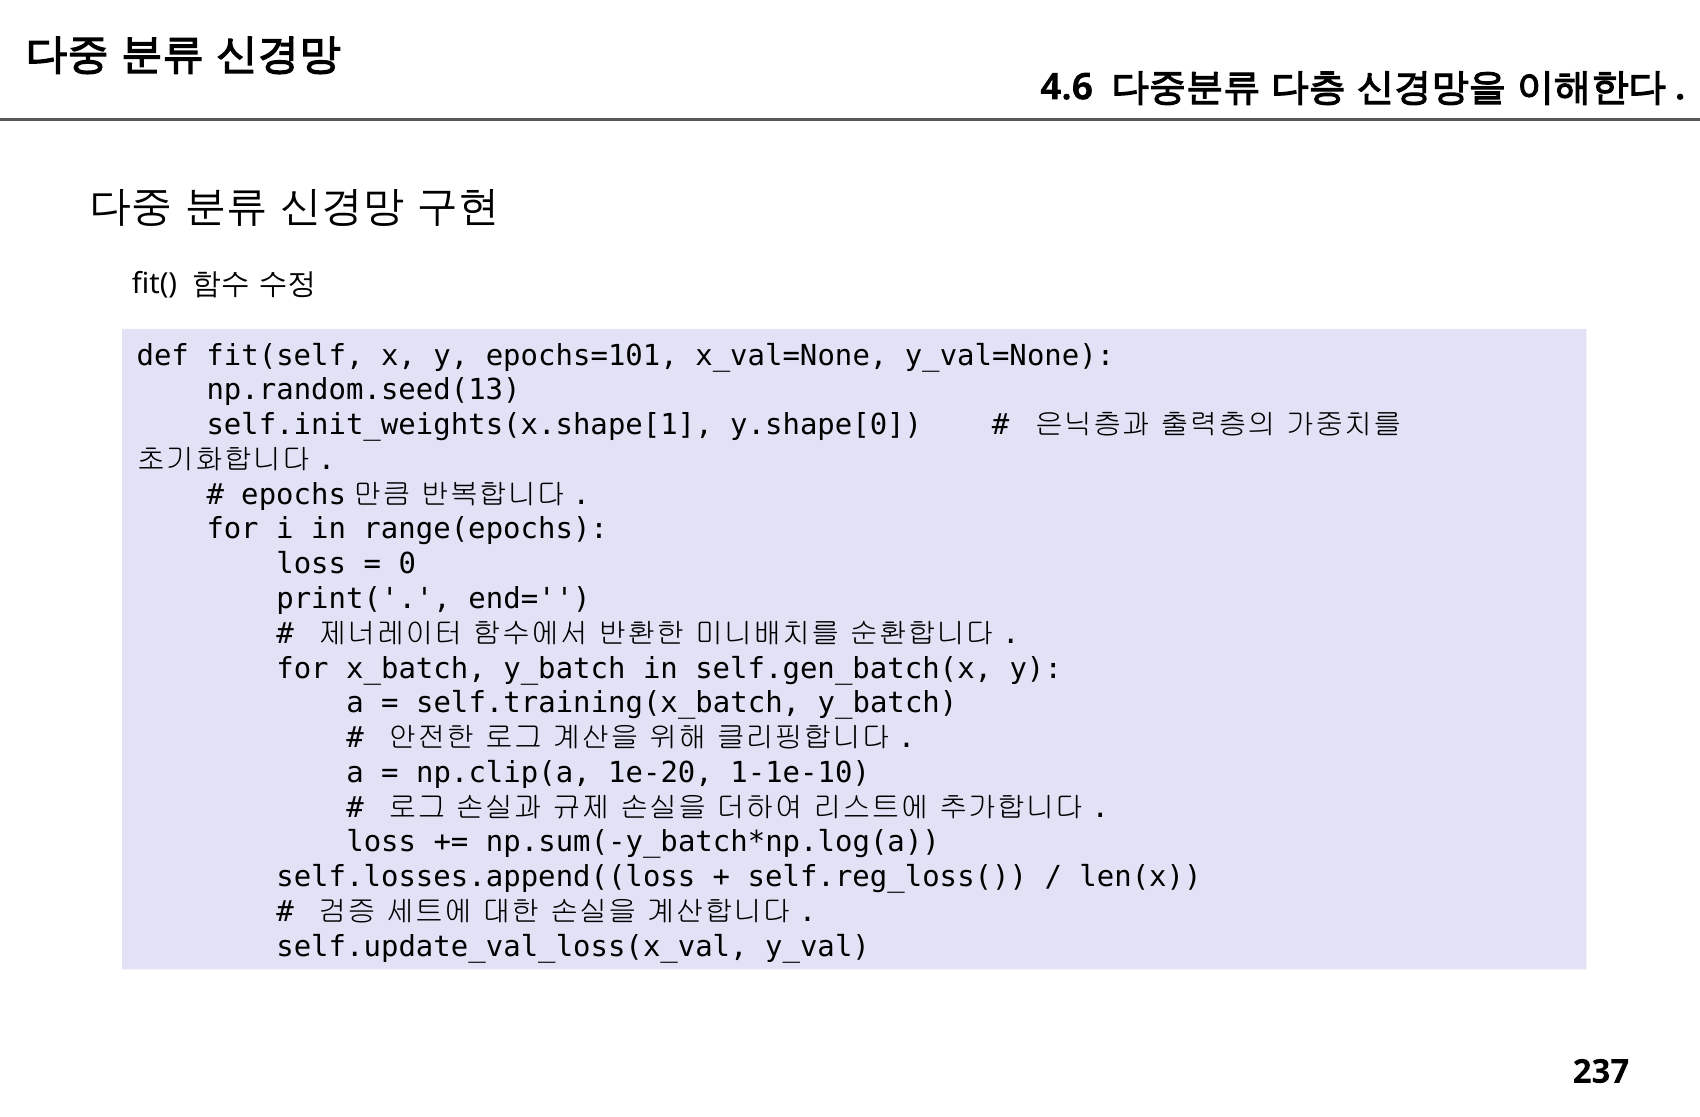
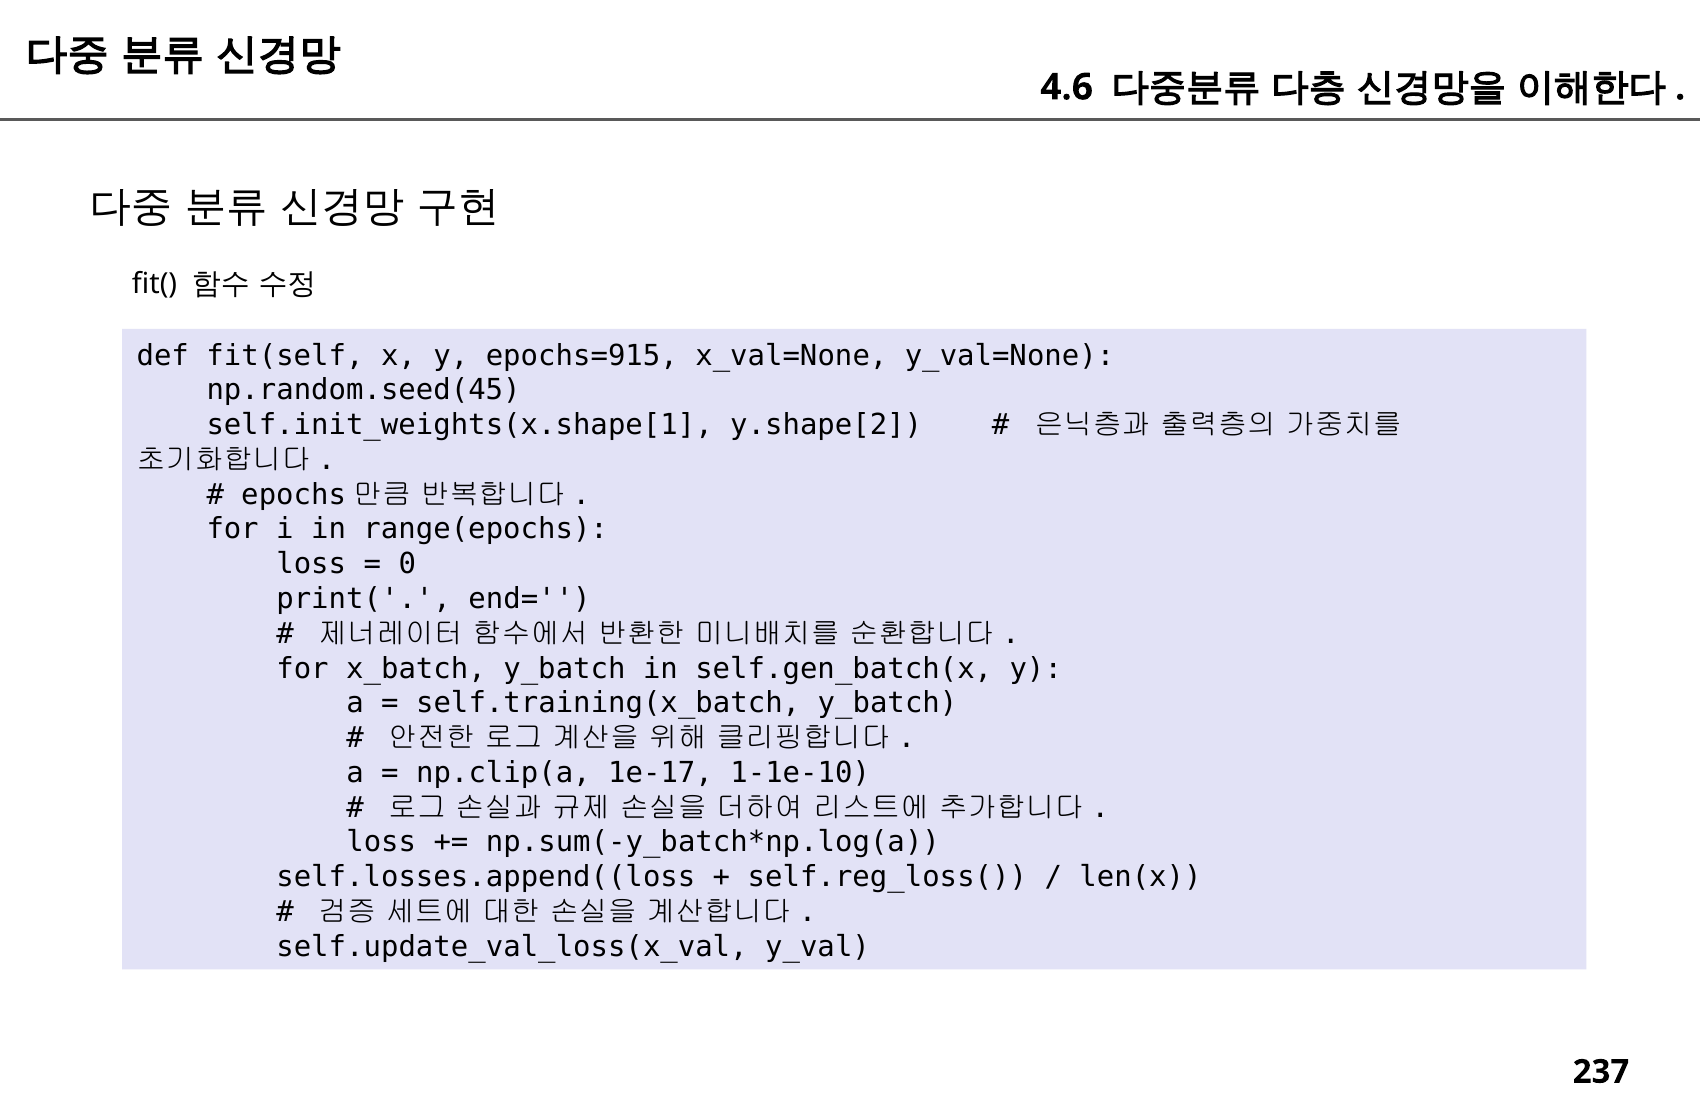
epochs=101: epochs=101 -> epochs=915 (582, 355)
np.random.seed(13: np.random.seed(13 -> np.random.seed(45 (364, 390)
y.shape[0: y.shape[0 -> y.shape[2 (826, 425)
1e-20: 1e-20 -> 1e-17 (660, 773)
